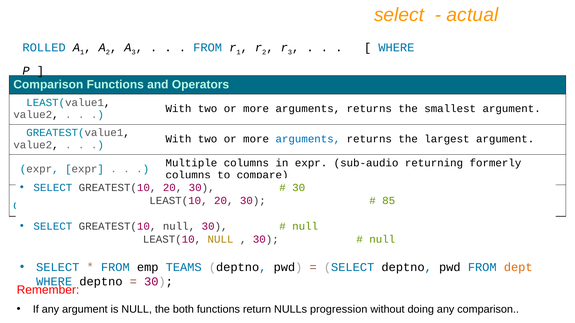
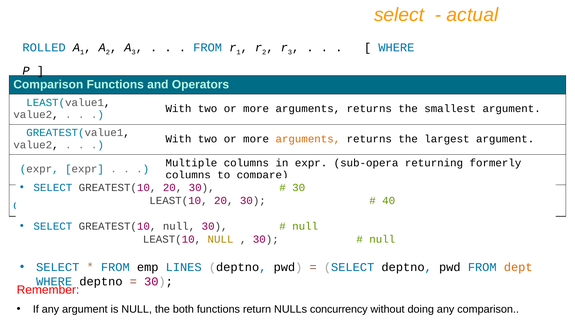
arguments colour: blue -> orange (308, 139)
sub-audio: sub-audio -> sub-opera (366, 163)
85: 85 -> 40 (389, 201)
TEAMS: TEAMS -> LINES (184, 268)
progression: progression -> concurrency (339, 310)
